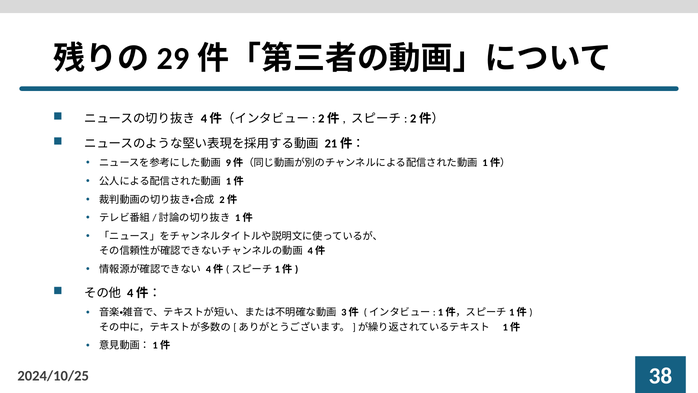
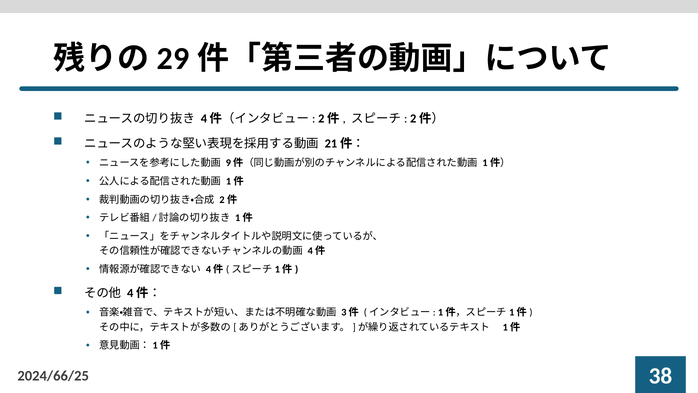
2024/10/25: 2024/10/25 -> 2024/66/25 (53, 375)
